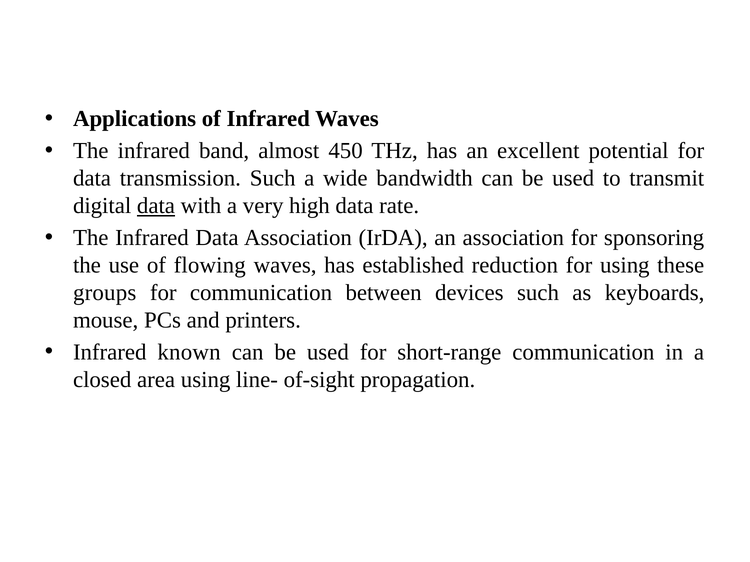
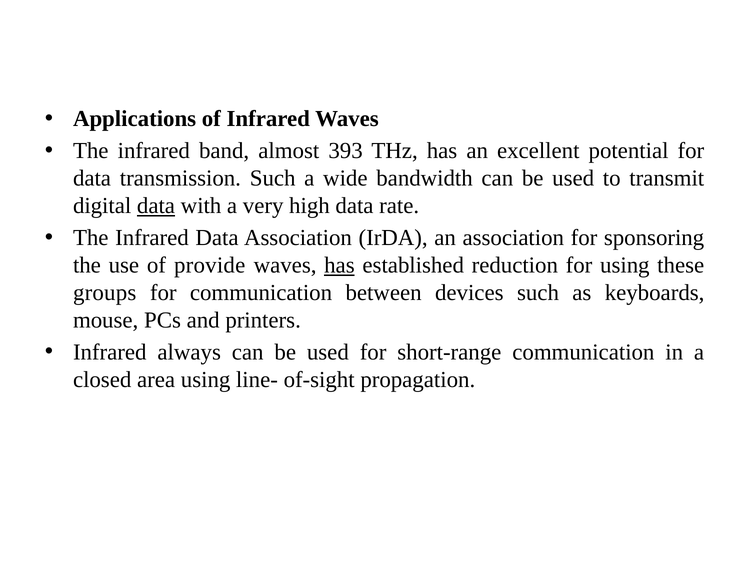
450: 450 -> 393 (346, 151)
flowing: flowing -> provide (210, 265)
has underline: none -> present (339, 265)
known: known -> always (189, 352)
